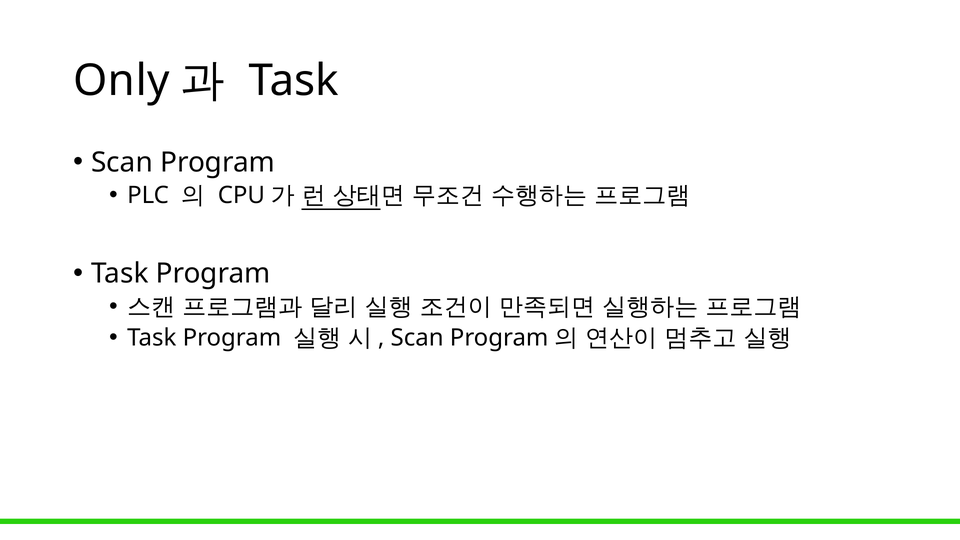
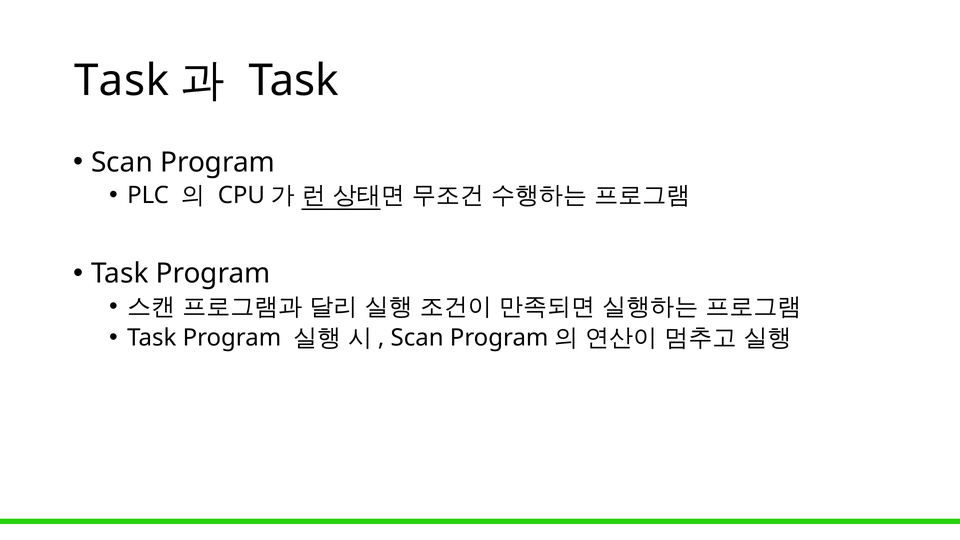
Only: Only -> Task (122, 81)
